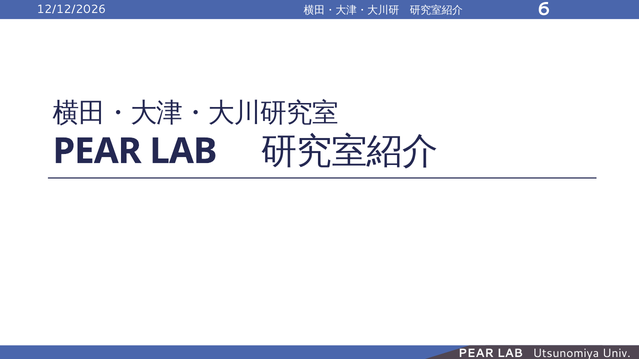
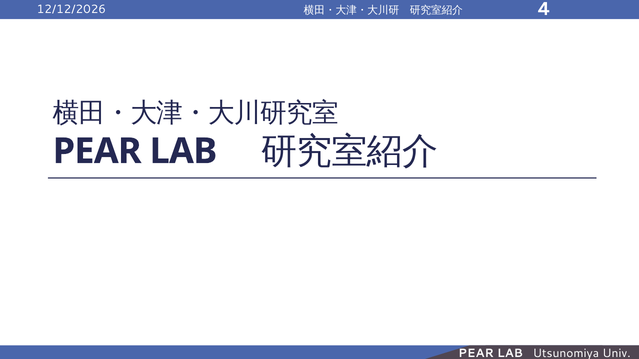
6: 6 -> 4 (544, 9)
